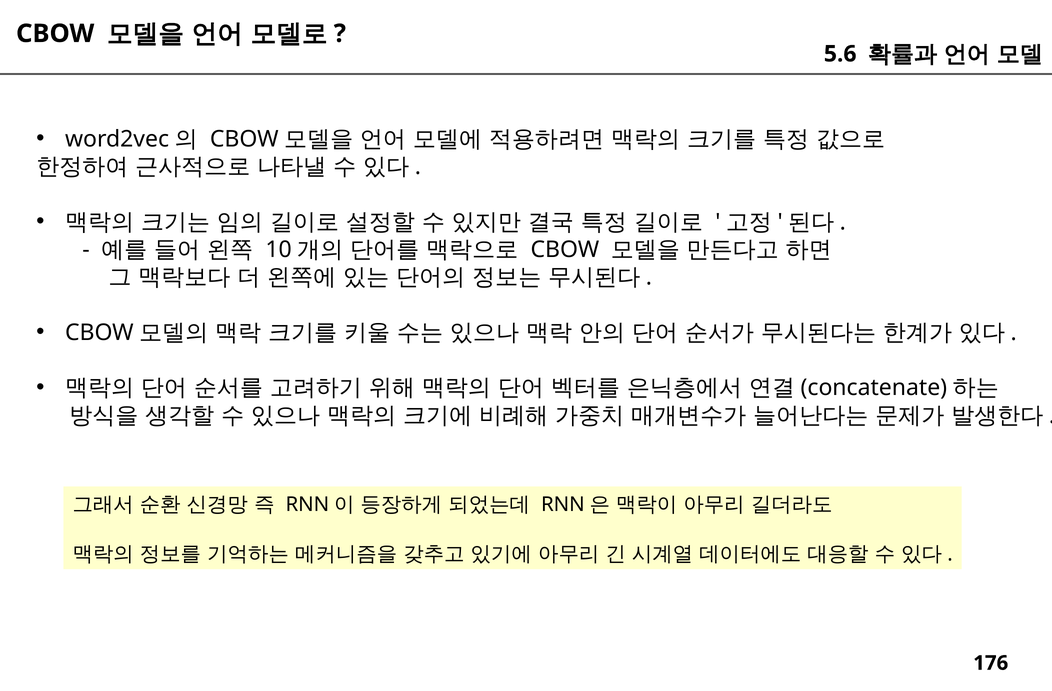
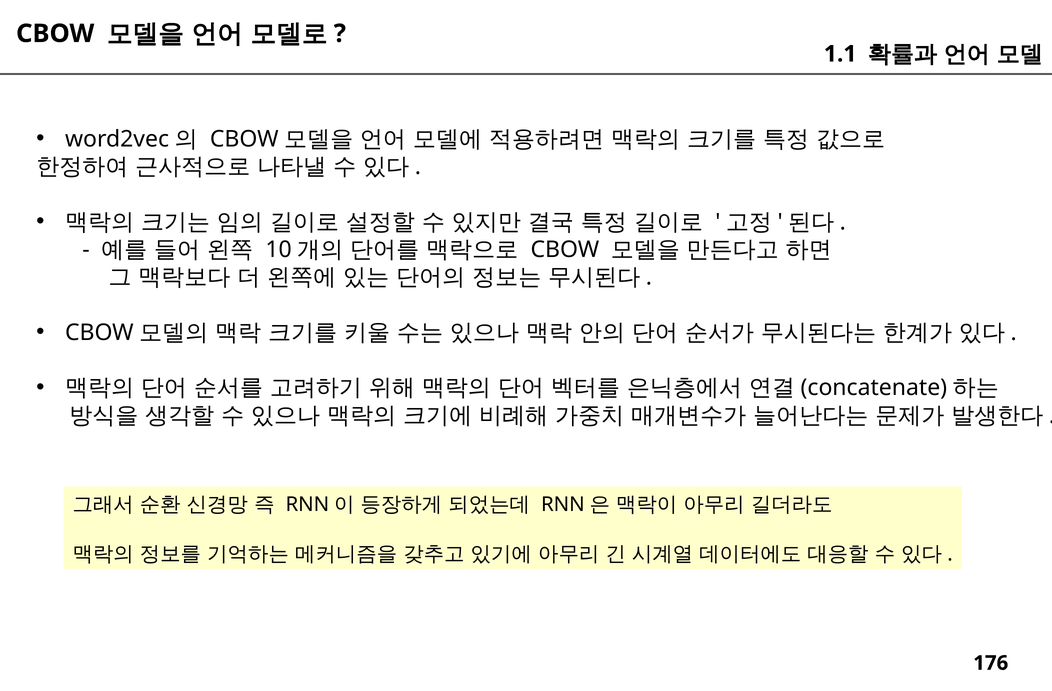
5.6: 5.6 -> 1.1 (840, 54)
